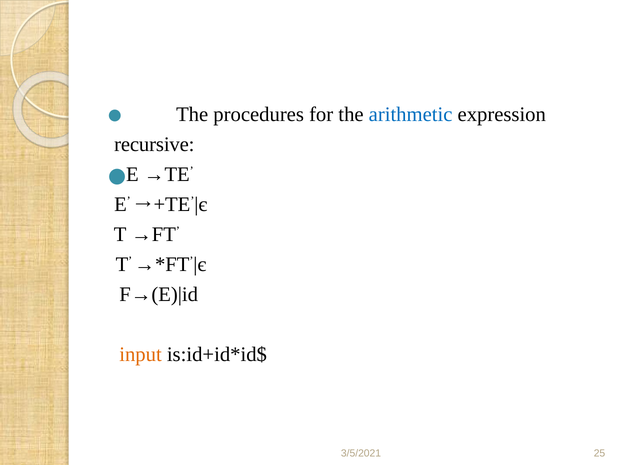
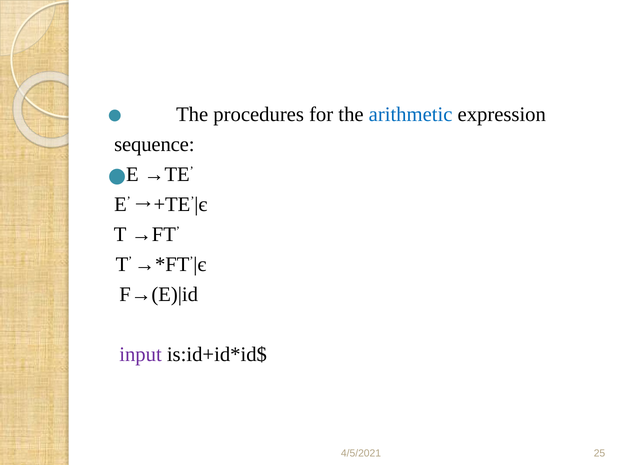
recursive: recursive -> sequence (154, 144)
input colour: orange -> purple (141, 354)
3/5/2021: 3/5/2021 -> 4/5/2021 (361, 453)
